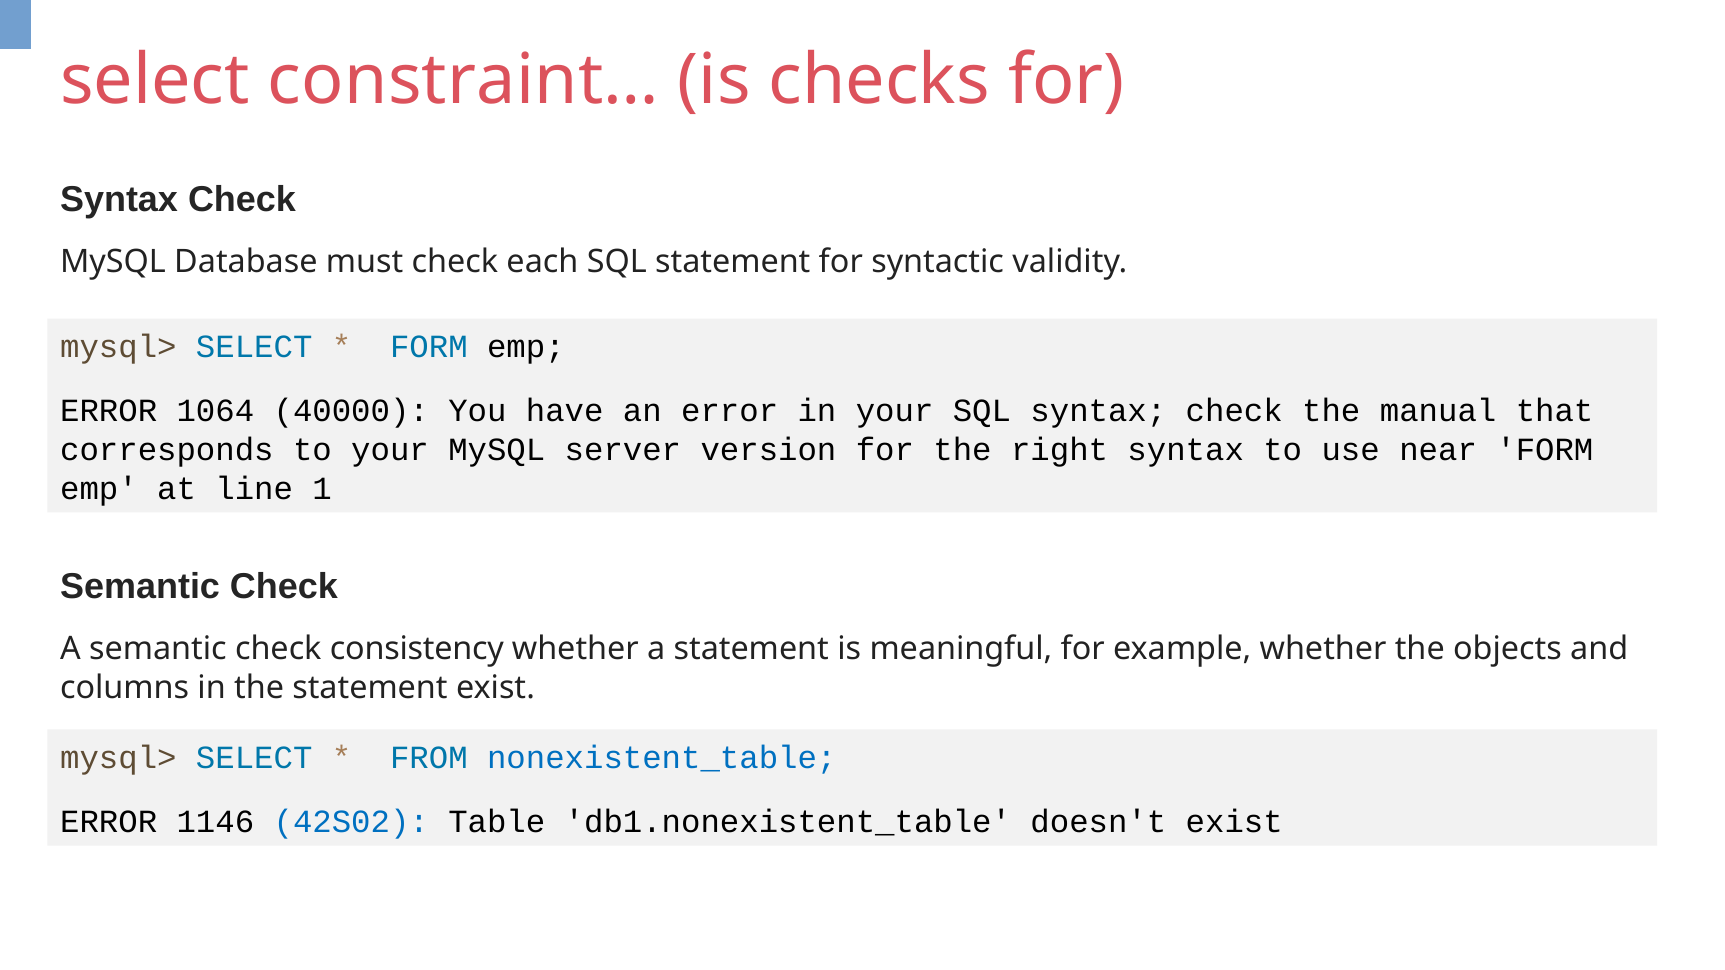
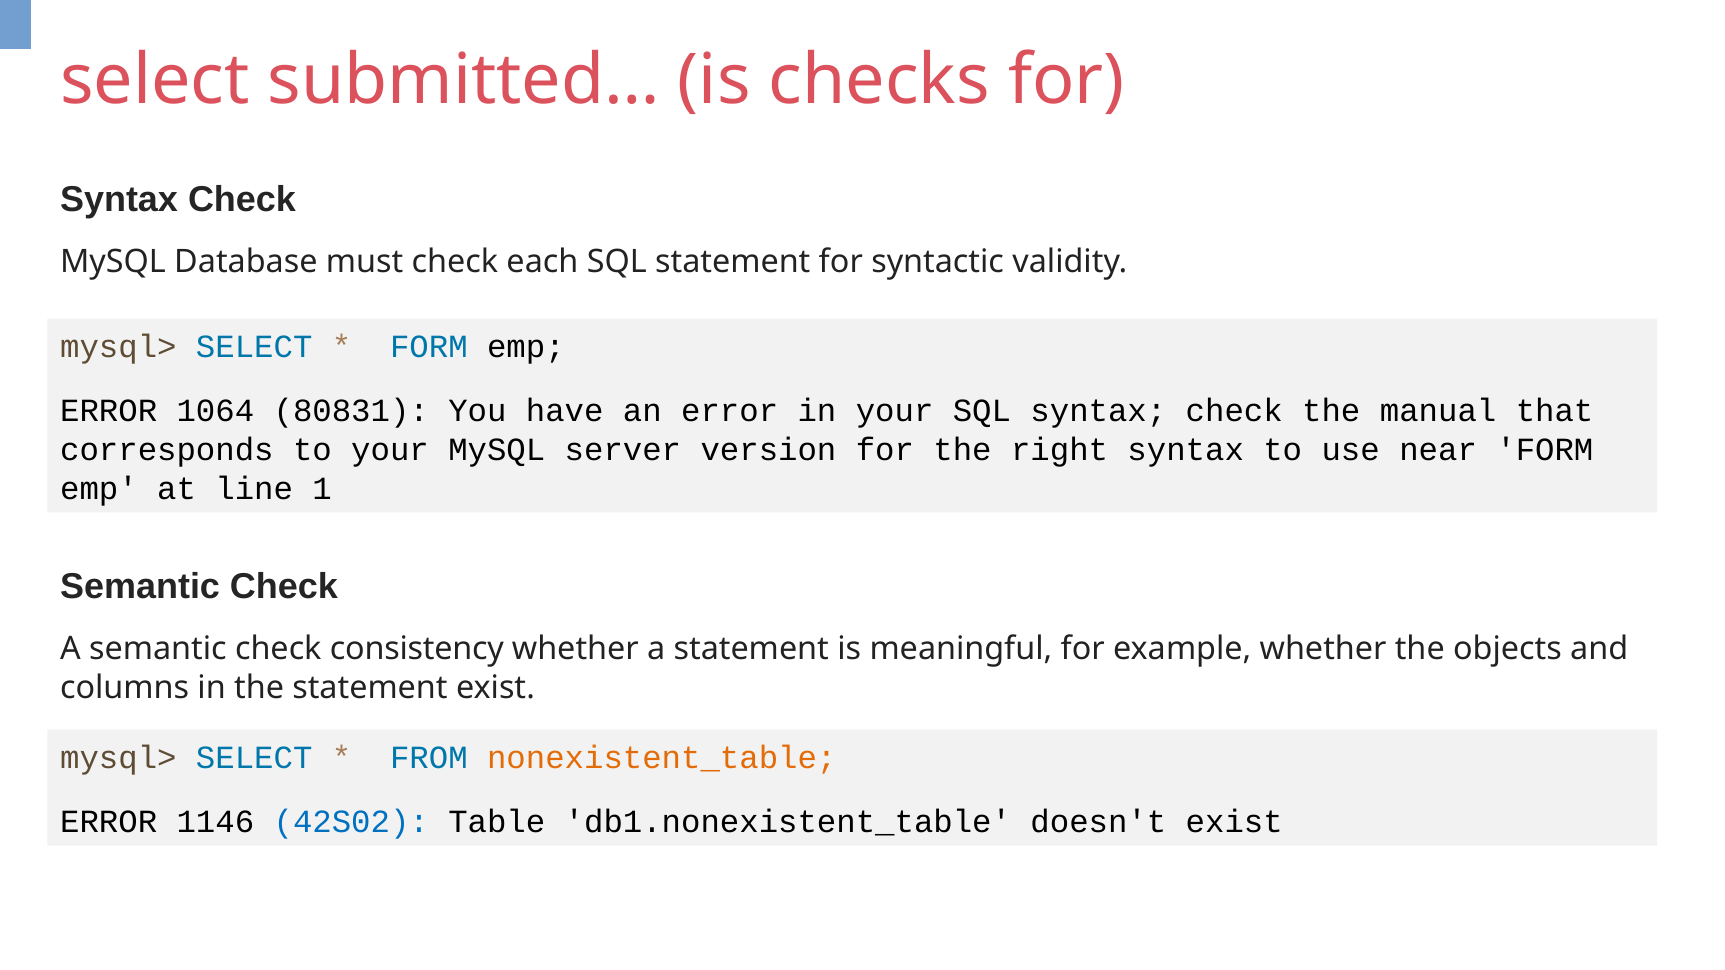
constraint…: constraint… -> submitted… (464, 80)
40000: 40000 -> 80831 (351, 411)
nonexistent_table colour: blue -> orange (662, 758)
